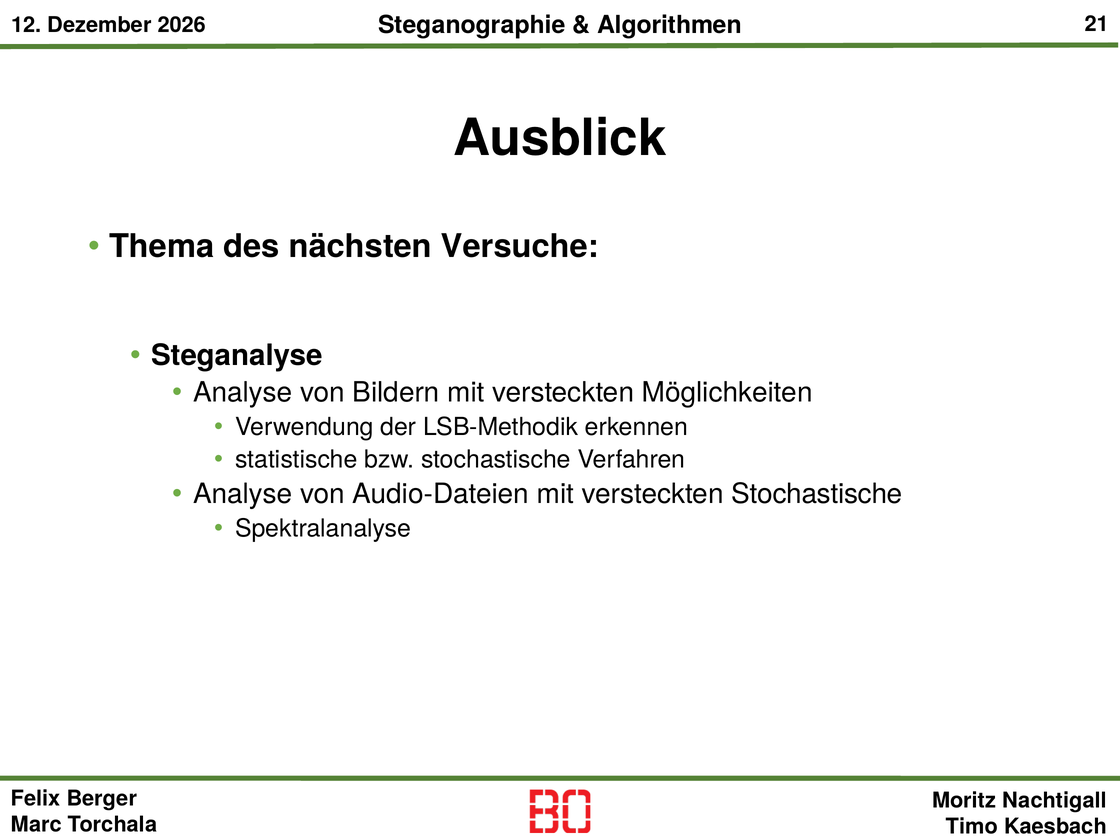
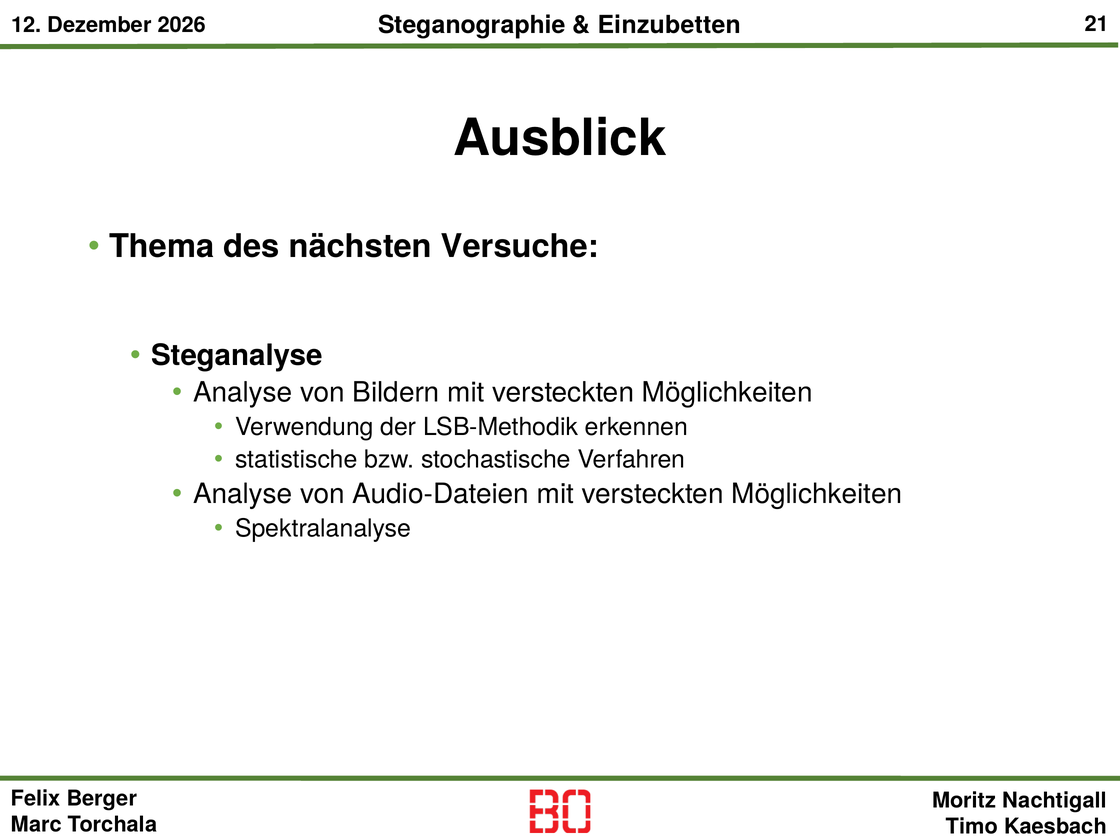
Algorithmen: Algorithmen -> Einzubetten (669, 25)
Audio-Dateien mit versteckten Stochastische: Stochastische -> Möglichkeiten (817, 494)
